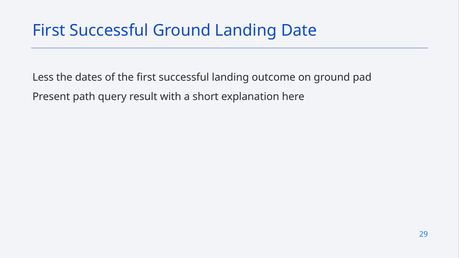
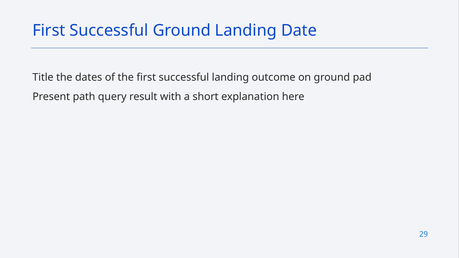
Less: Less -> Title (43, 77)
